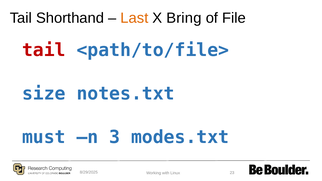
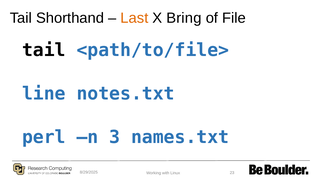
tail colour: red -> black (44, 50)
size: size -> line (44, 94)
must: must -> perl (44, 137)
modes.txt: modes.txt -> names.txt (180, 137)
